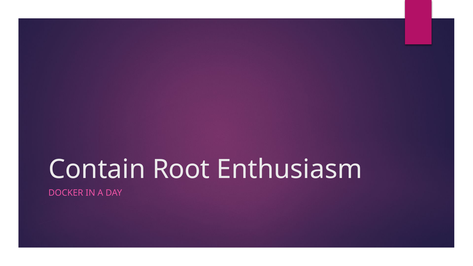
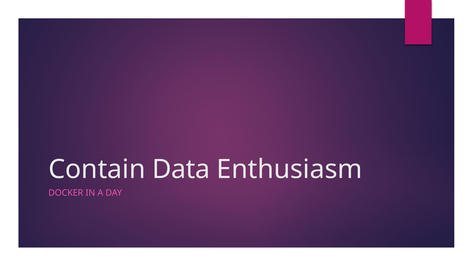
Root: Root -> Data (181, 169)
